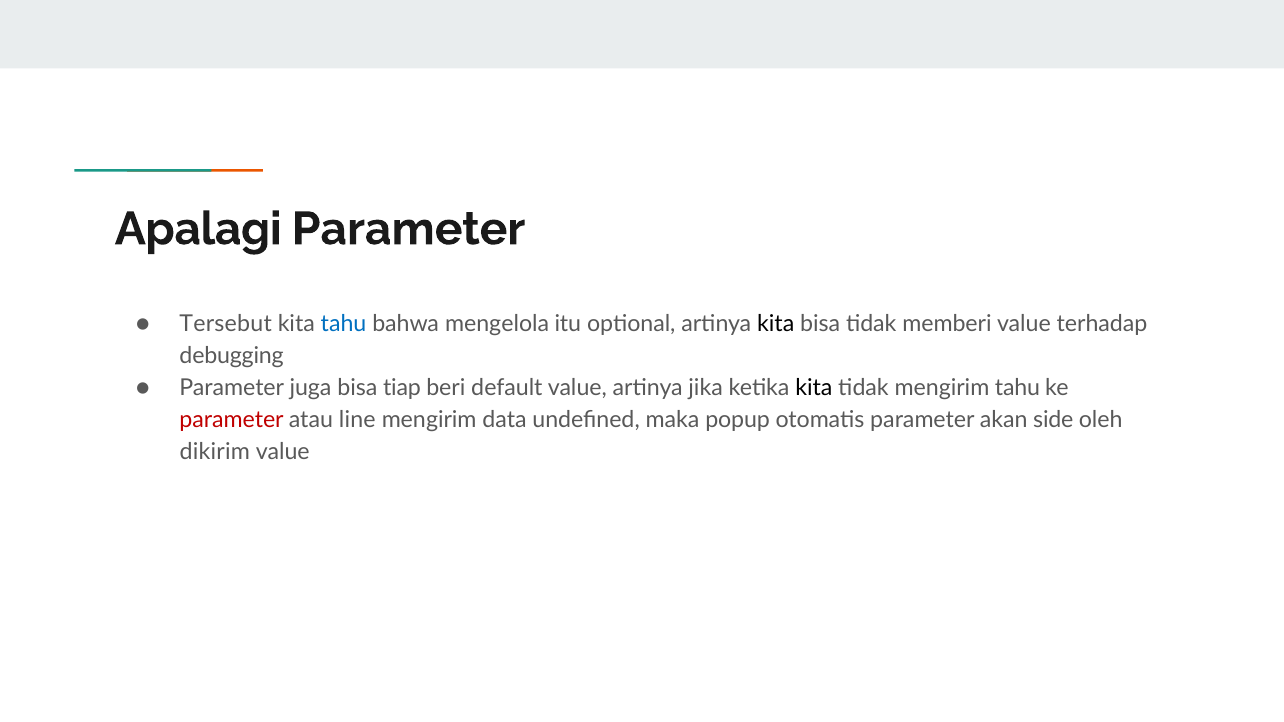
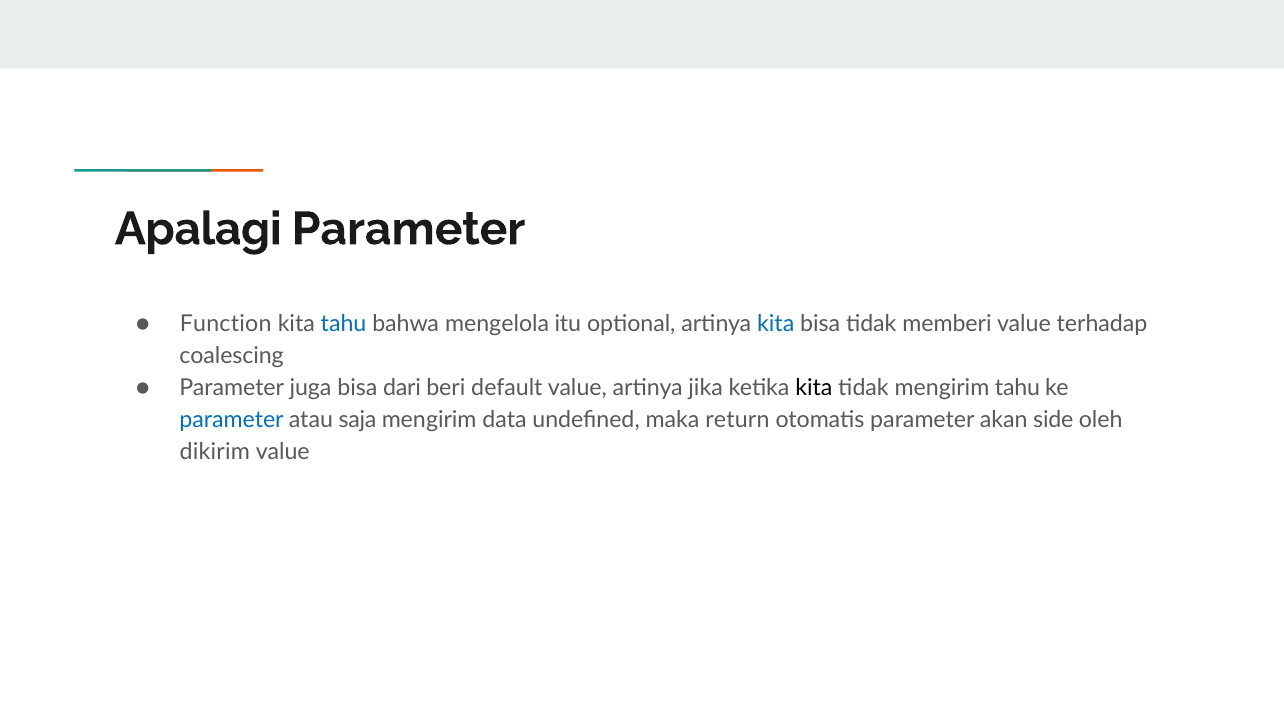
Tersebut: Tersebut -> Function (226, 324)
kita colour: black -> blue (776, 324)
debugging: debugging -> coalescing (232, 356)
tiap: tiap -> dari (402, 388)
parameter colour: red -> blue (232, 420)
line: line -> saja (358, 420)
popup: popup -> return (737, 420)
